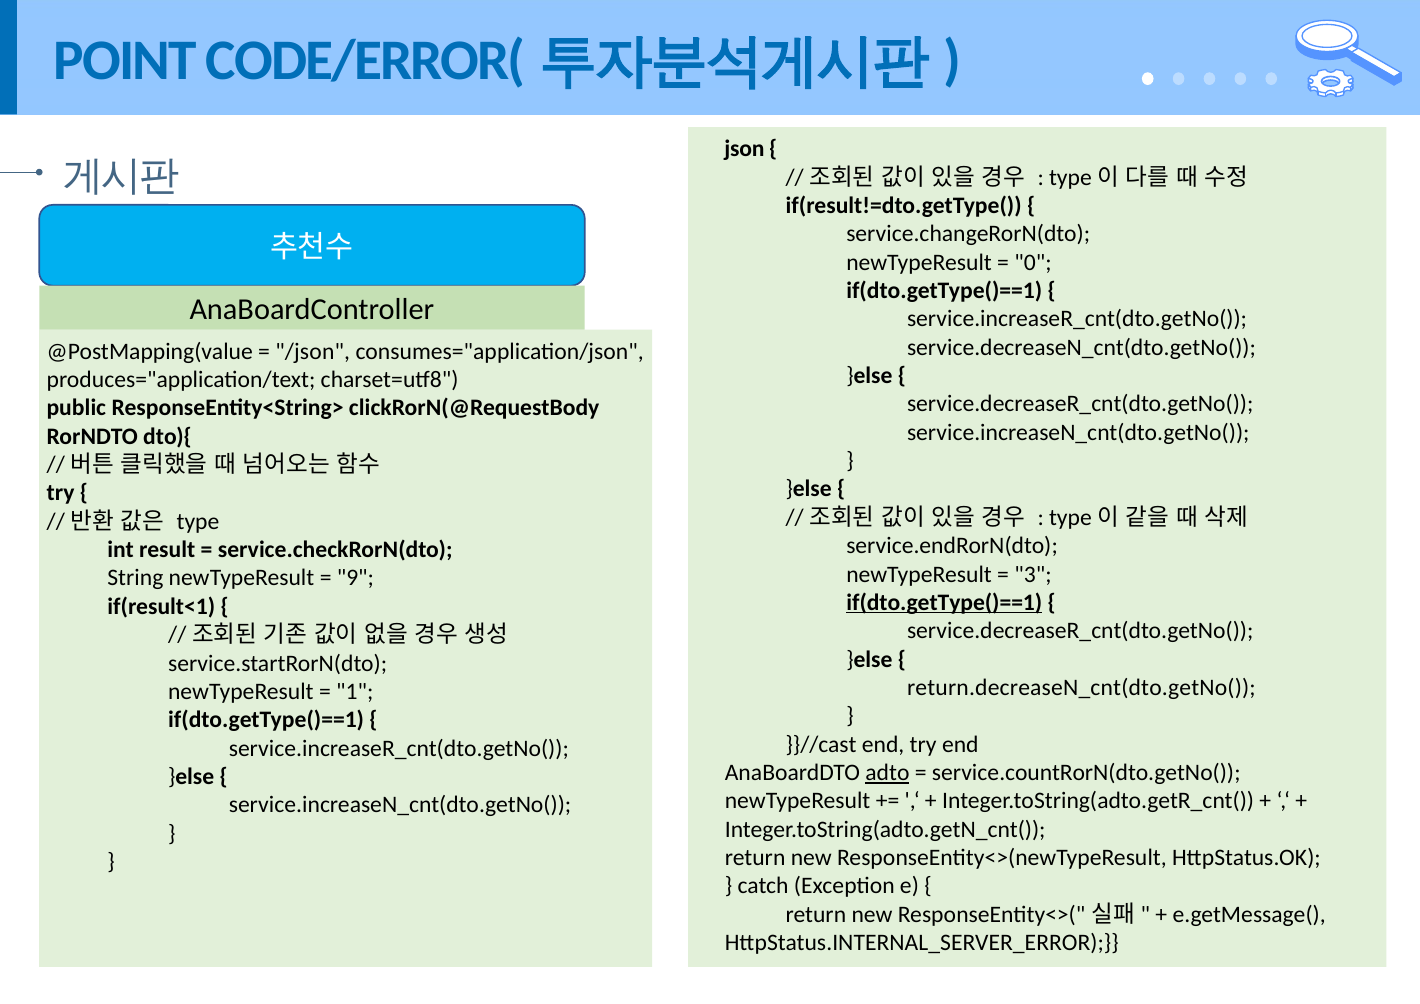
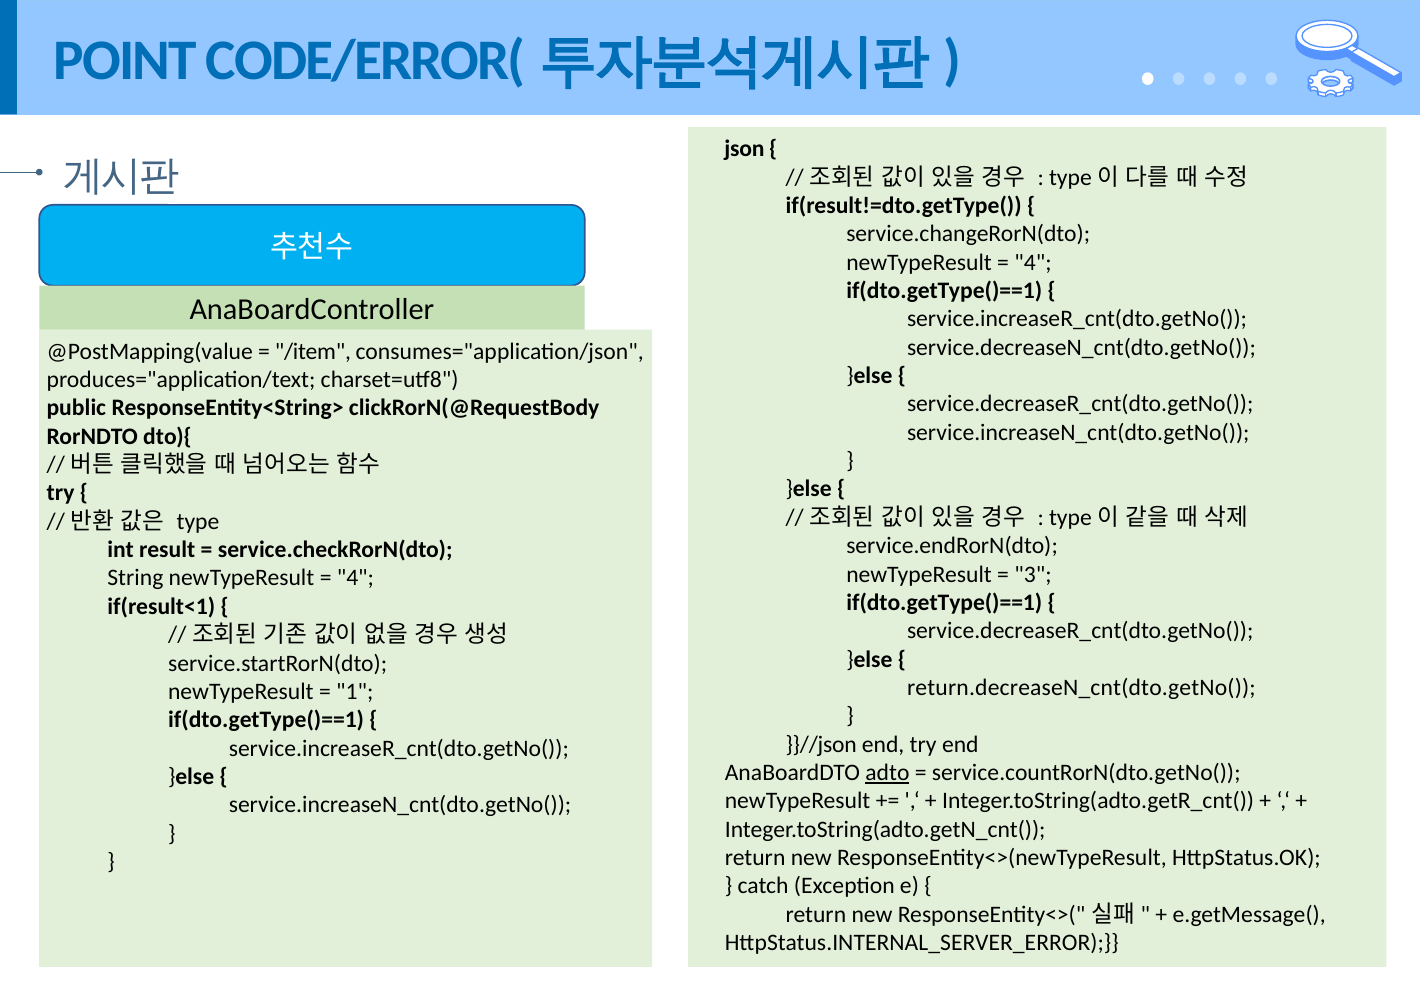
0: 0 -> 4 (1033, 262)
/json: /json -> /item (313, 351)
9: 9 -> 4 (355, 578)
if(dto.getType()==1 underline: present -> none (944, 603)
}}//cast: }}//cast -> }}//json (821, 744)
